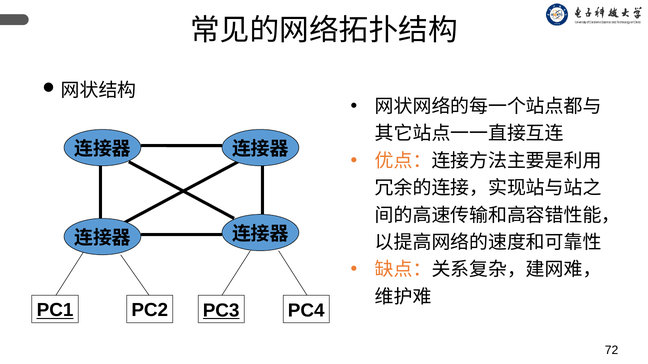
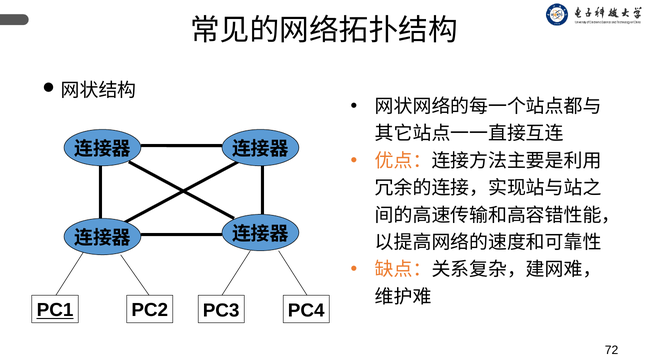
PC3 underline: present -> none (221, 311)
